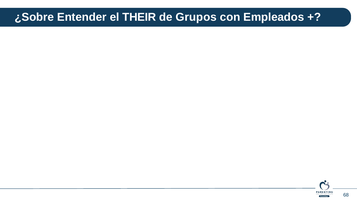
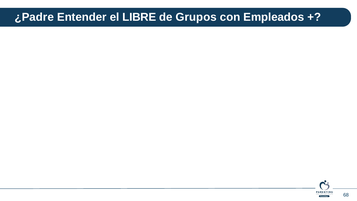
¿Sobre: ¿Sobre -> ¿Padre (34, 17)
THEIR: THEIR -> LIBRE (139, 17)
